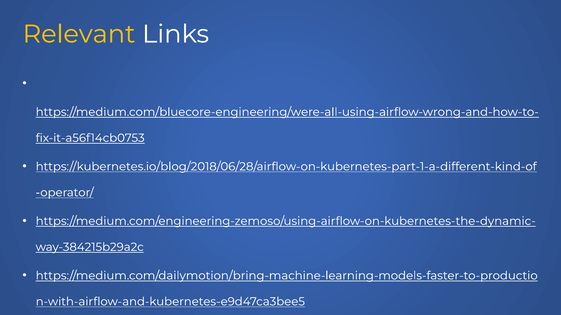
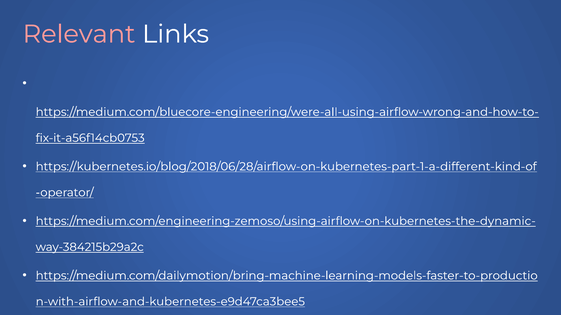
Relevant colour: yellow -> pink (79, 34)
